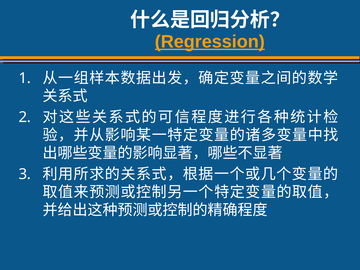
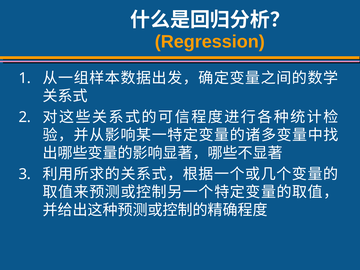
Regression underline: present -> none (210, 42)
